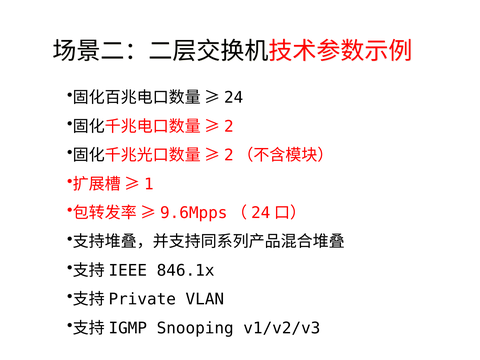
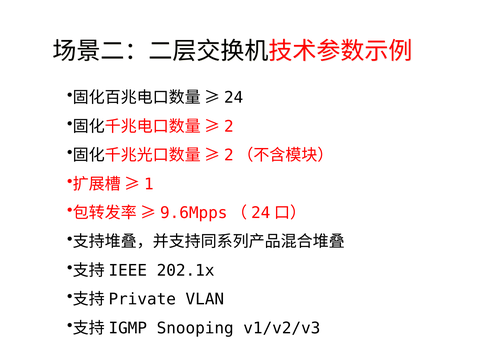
846.1x: 846.1x -> 202.1x (186, 270)
